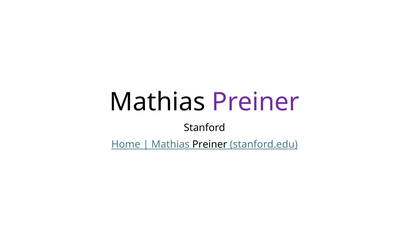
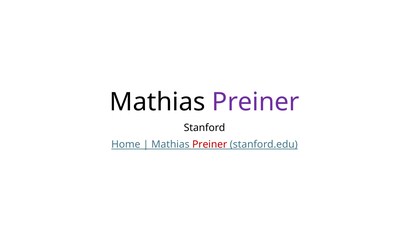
Preiner colour: black -> red (210, 144)
